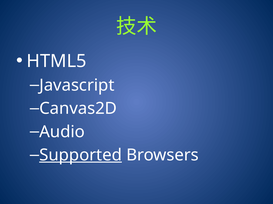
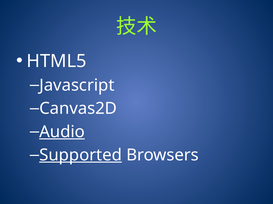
Audio underline: none -> present (62, 132)
